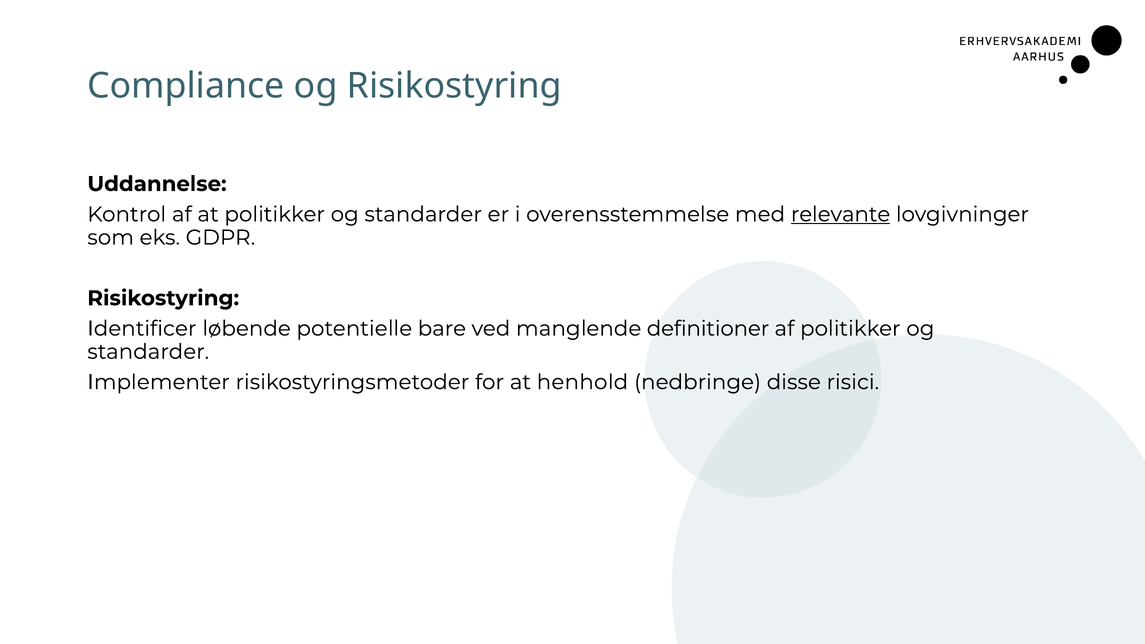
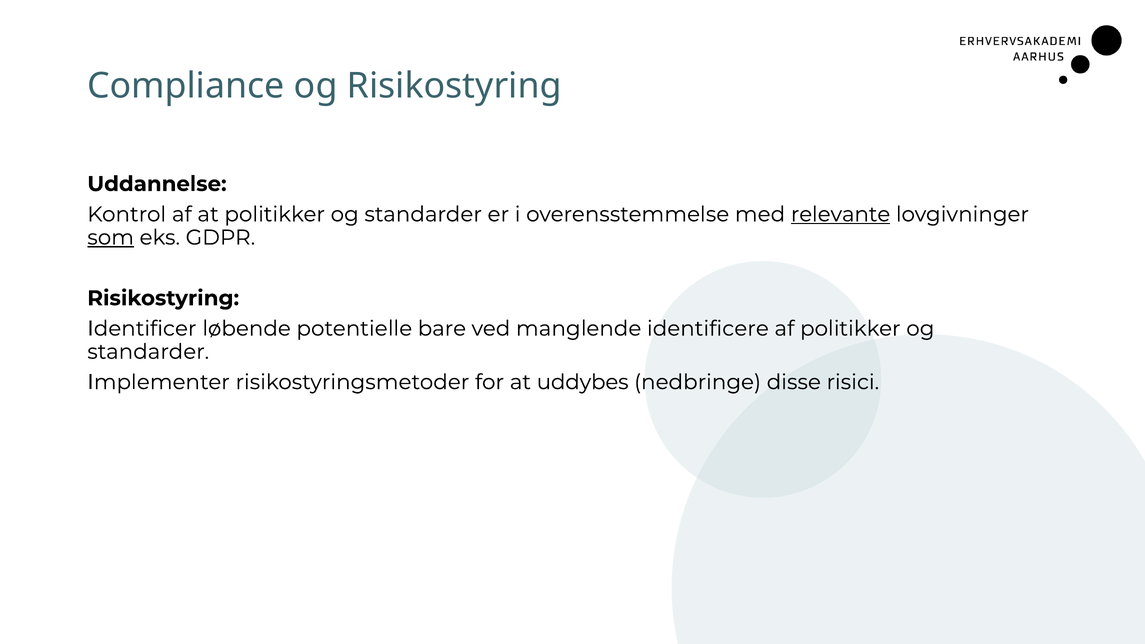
som underline: none -> present (111, 238)
definitioner: definitioner -> identificere (708, 329)
henhold: henhold -> uddybes (583, 382)
